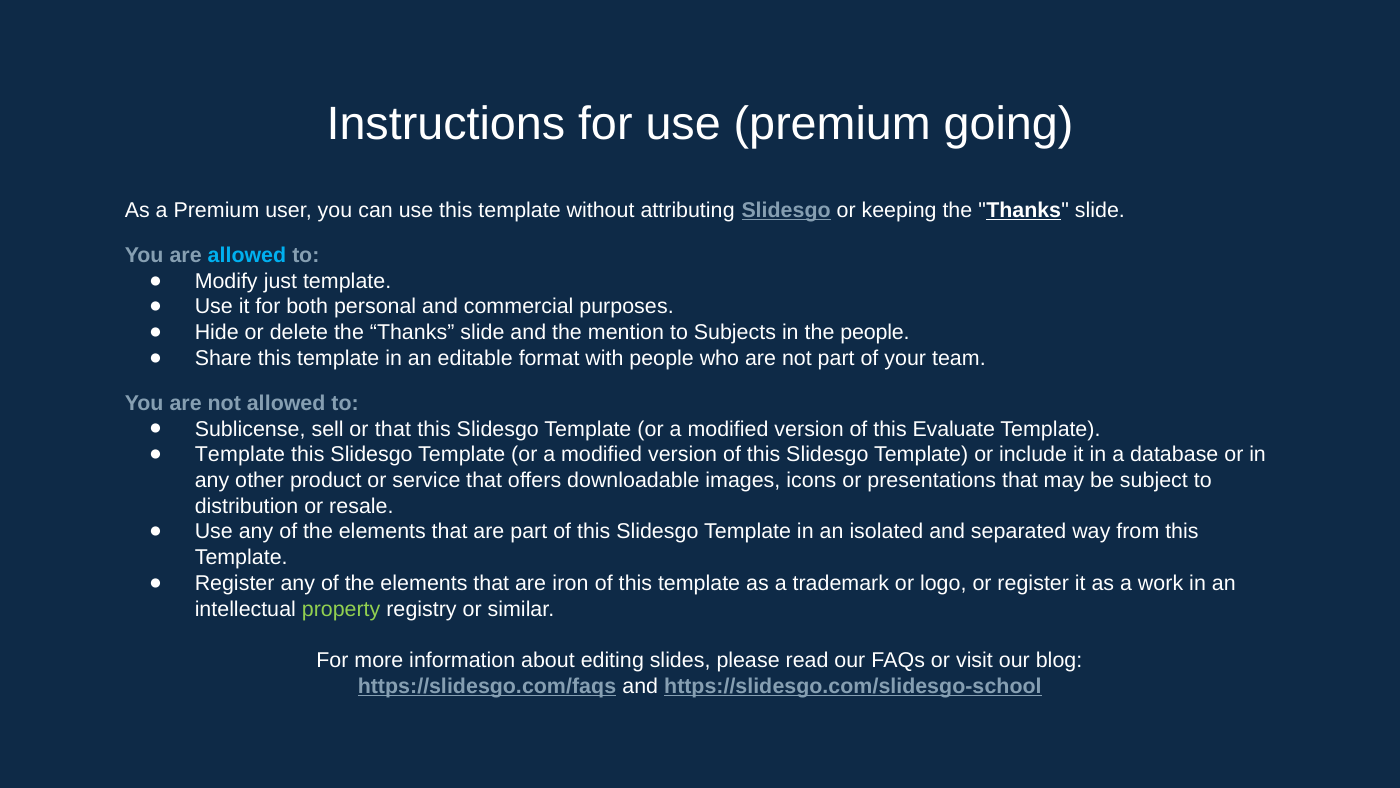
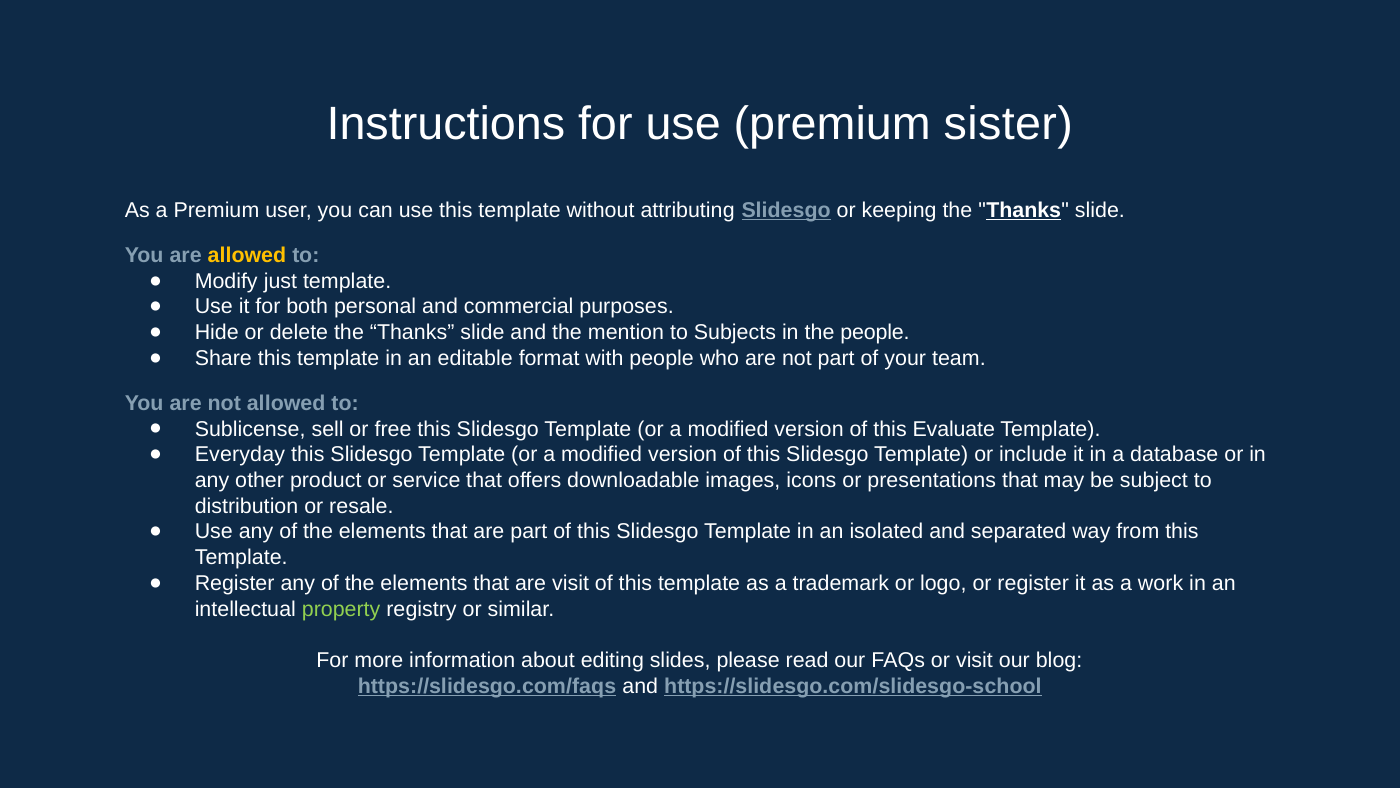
going: going -> sister (1008, 124)
allowed colour: light blue -> yellow (247, 255)
or that: that -> free (393, 429)
Template: Template -> Everyday (240, 455)
are iron: iron -> visit (571, 583)
